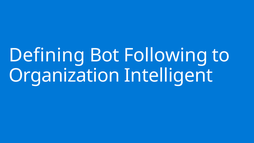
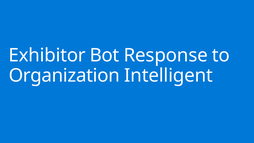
Defining: Defining -> Exhibitor (47, 55)
Following: Following -> Response (166, 55)
